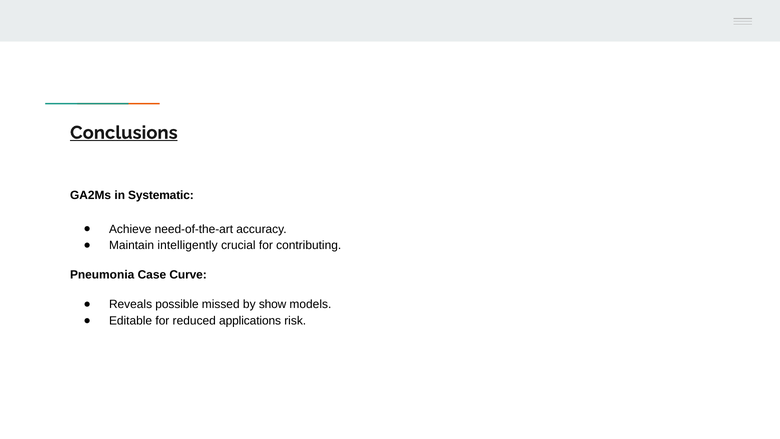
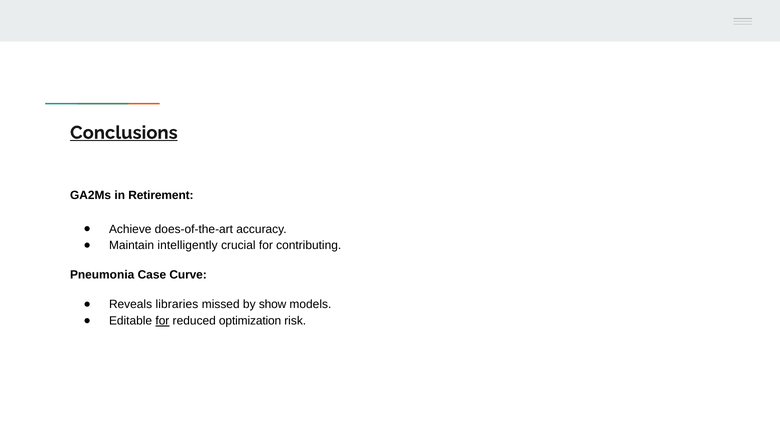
Systematic: Systematic -> Retirement (161, 195)
need-of-the-art: need-of-the-art -> does-of-the-art (194, 229)
possible: possible -> libraries (177, 304)
for underline: none -> present (162, 321)
applications: applications -> optimization (250, 321)
